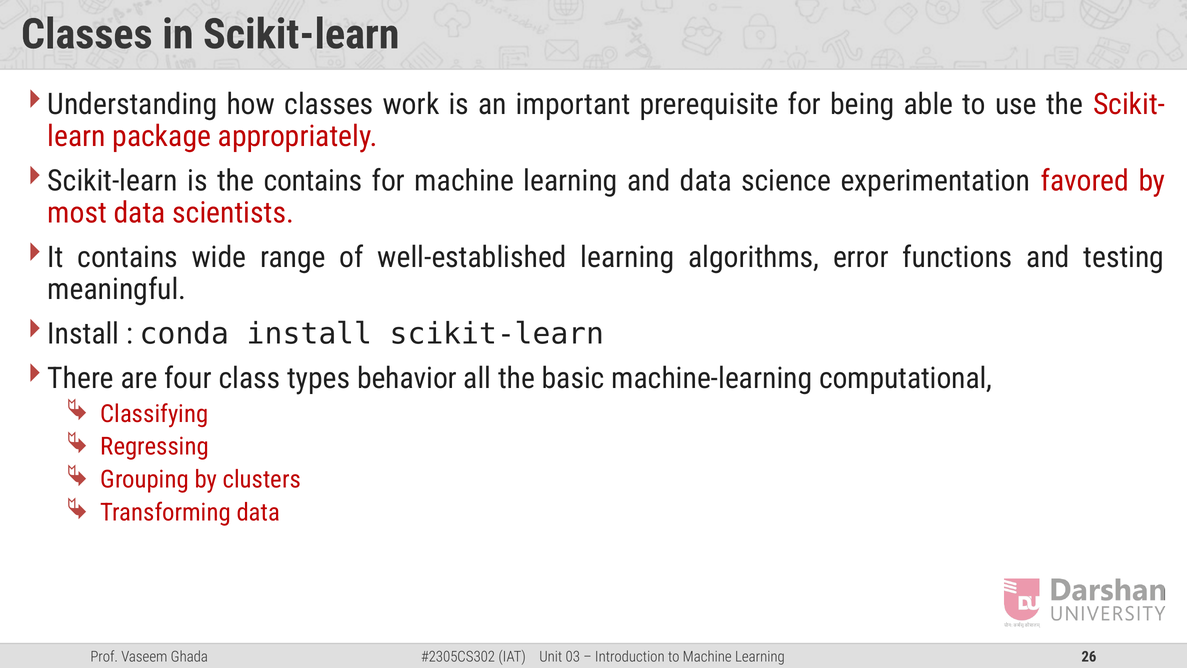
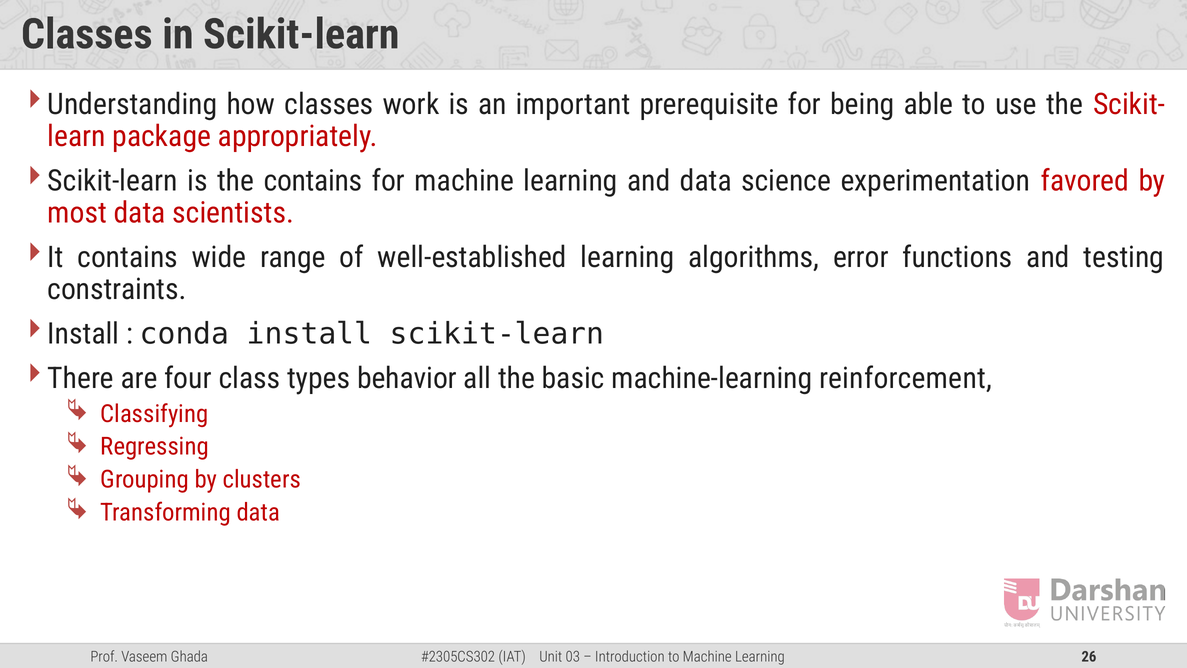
meaningful: meaningful -> constraints (117, 289)
computational: computational -> reinforcement (906, 378)
